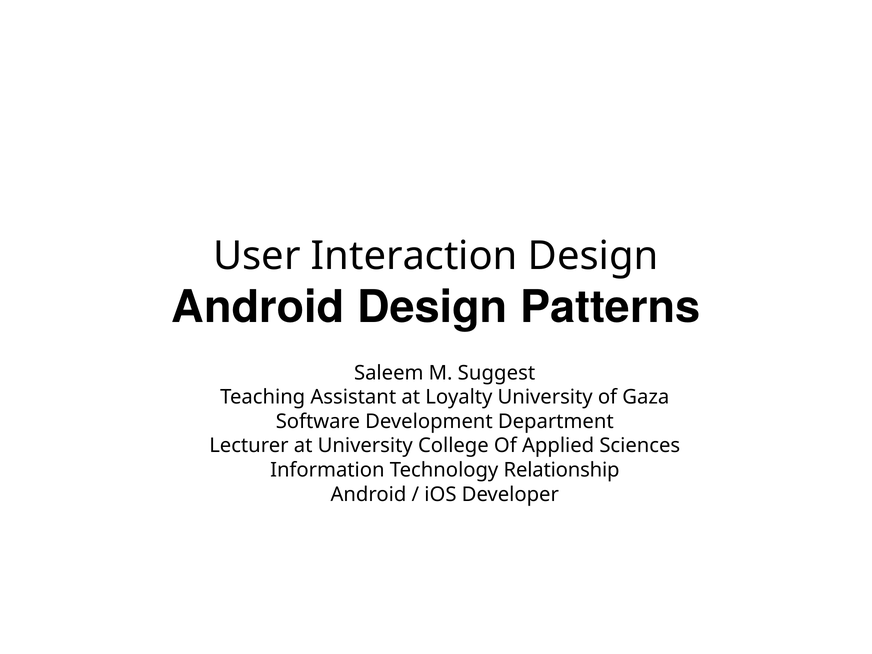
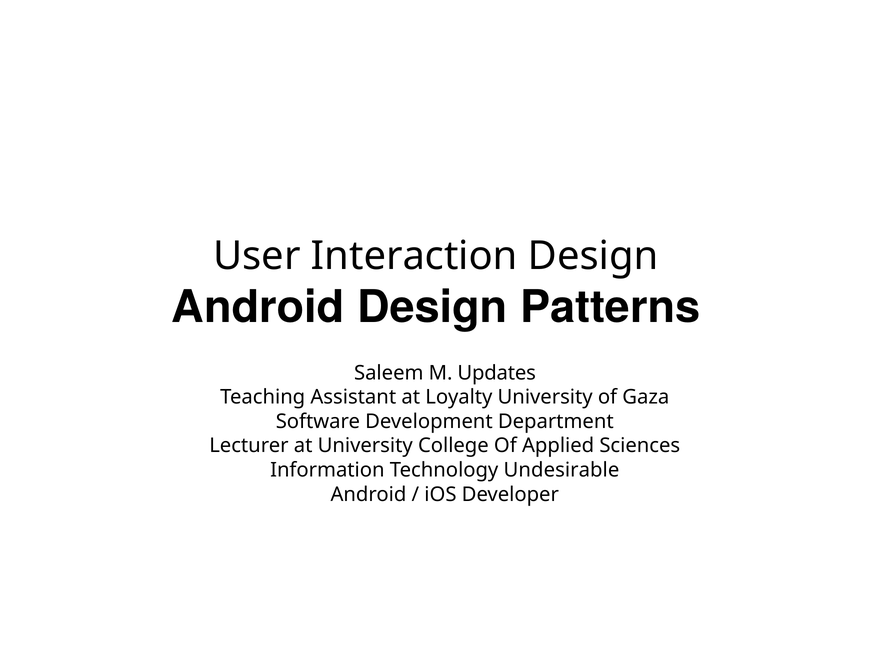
Suggest: Suggest -> Updates (497, 373)
Relationship: Relationship -> Undesirable (561, 470)
